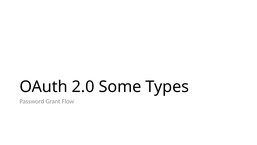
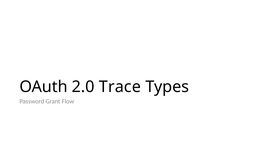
Some: Some -> Trace (120, 86)
